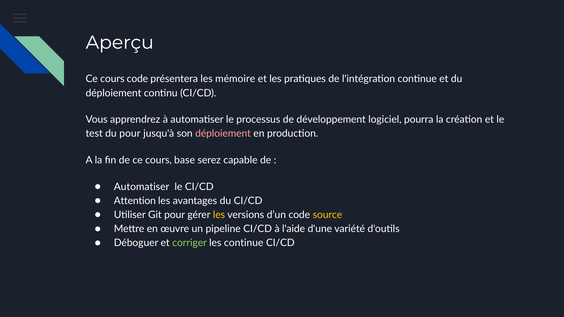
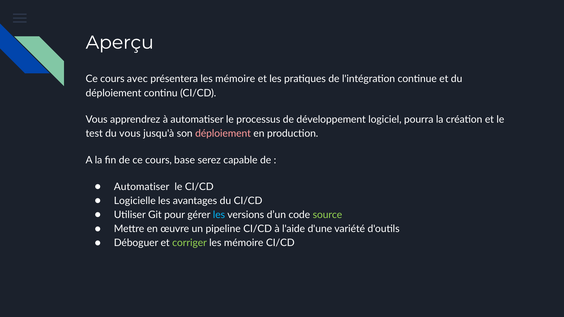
cours code: code -> avec (137, 79)
du pour: pour -> vous (130, 134)
Attention: Attention -> Logicielle (135, 201)
les colour: yellow -> light blue (219, 215)
source colour: yellow -> light green (327, 215)
continue: continue -> mémoire (244, 243)
